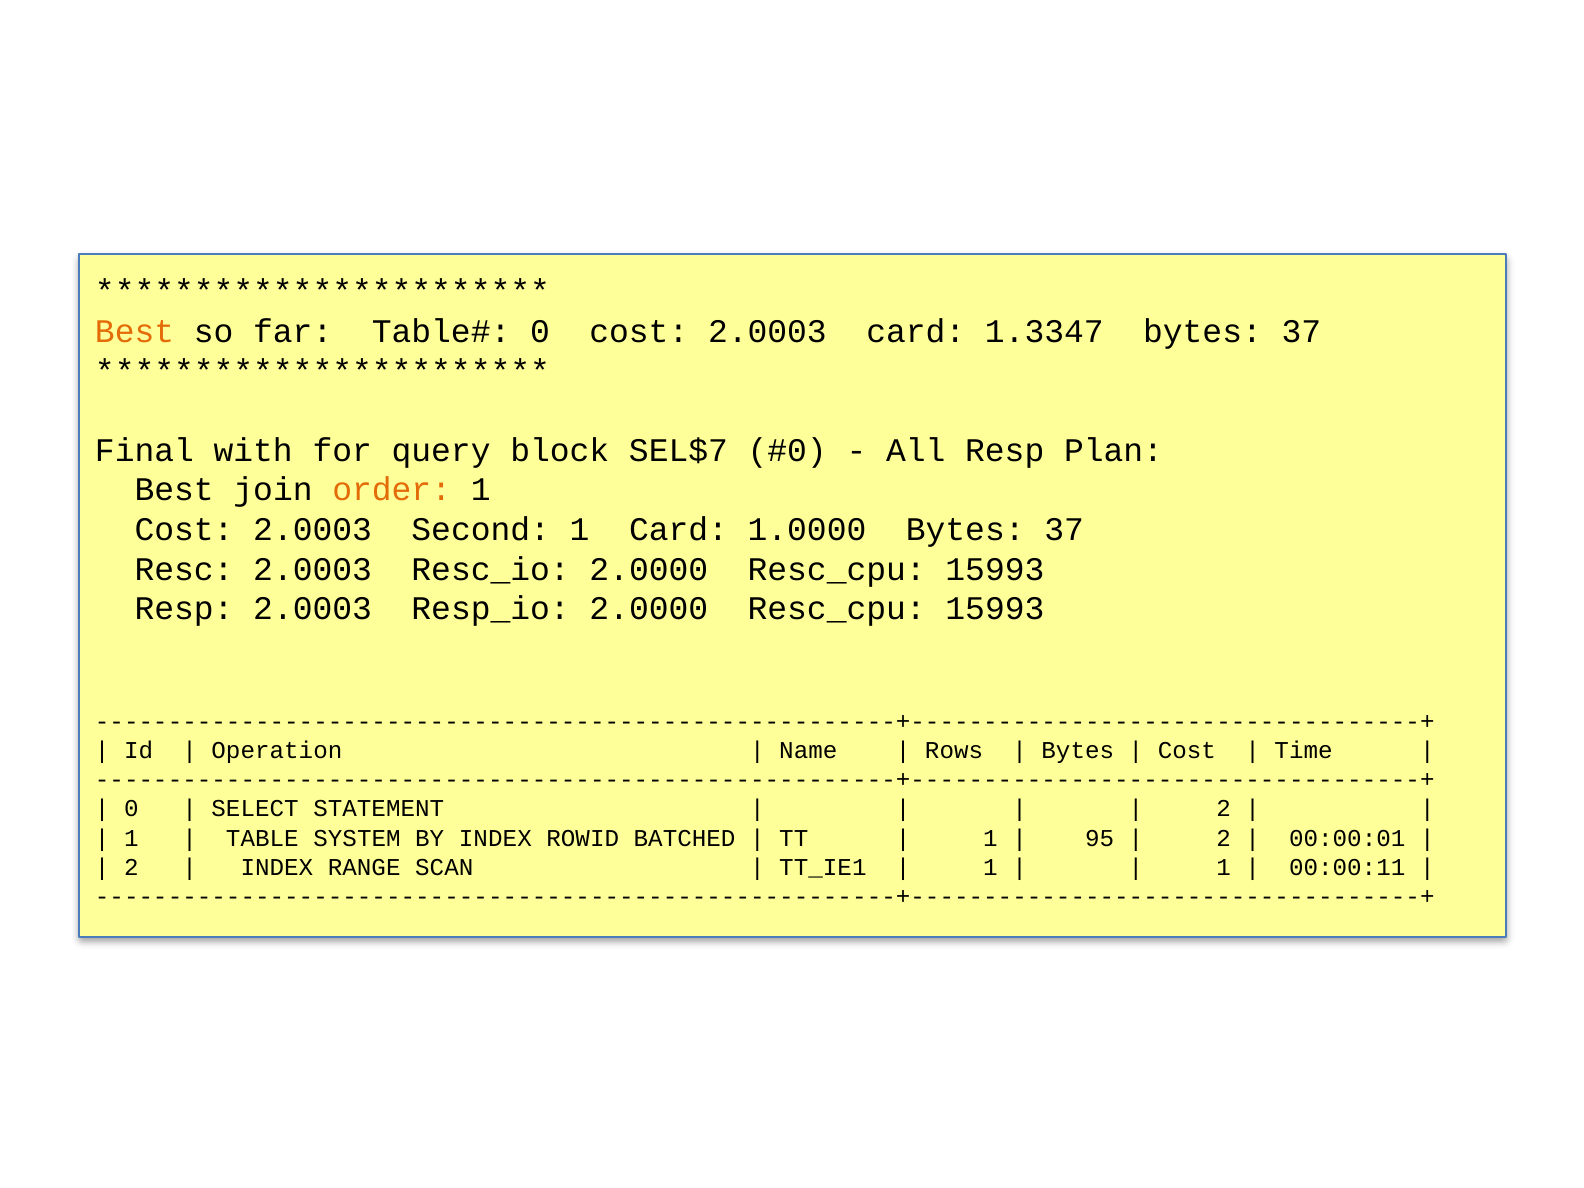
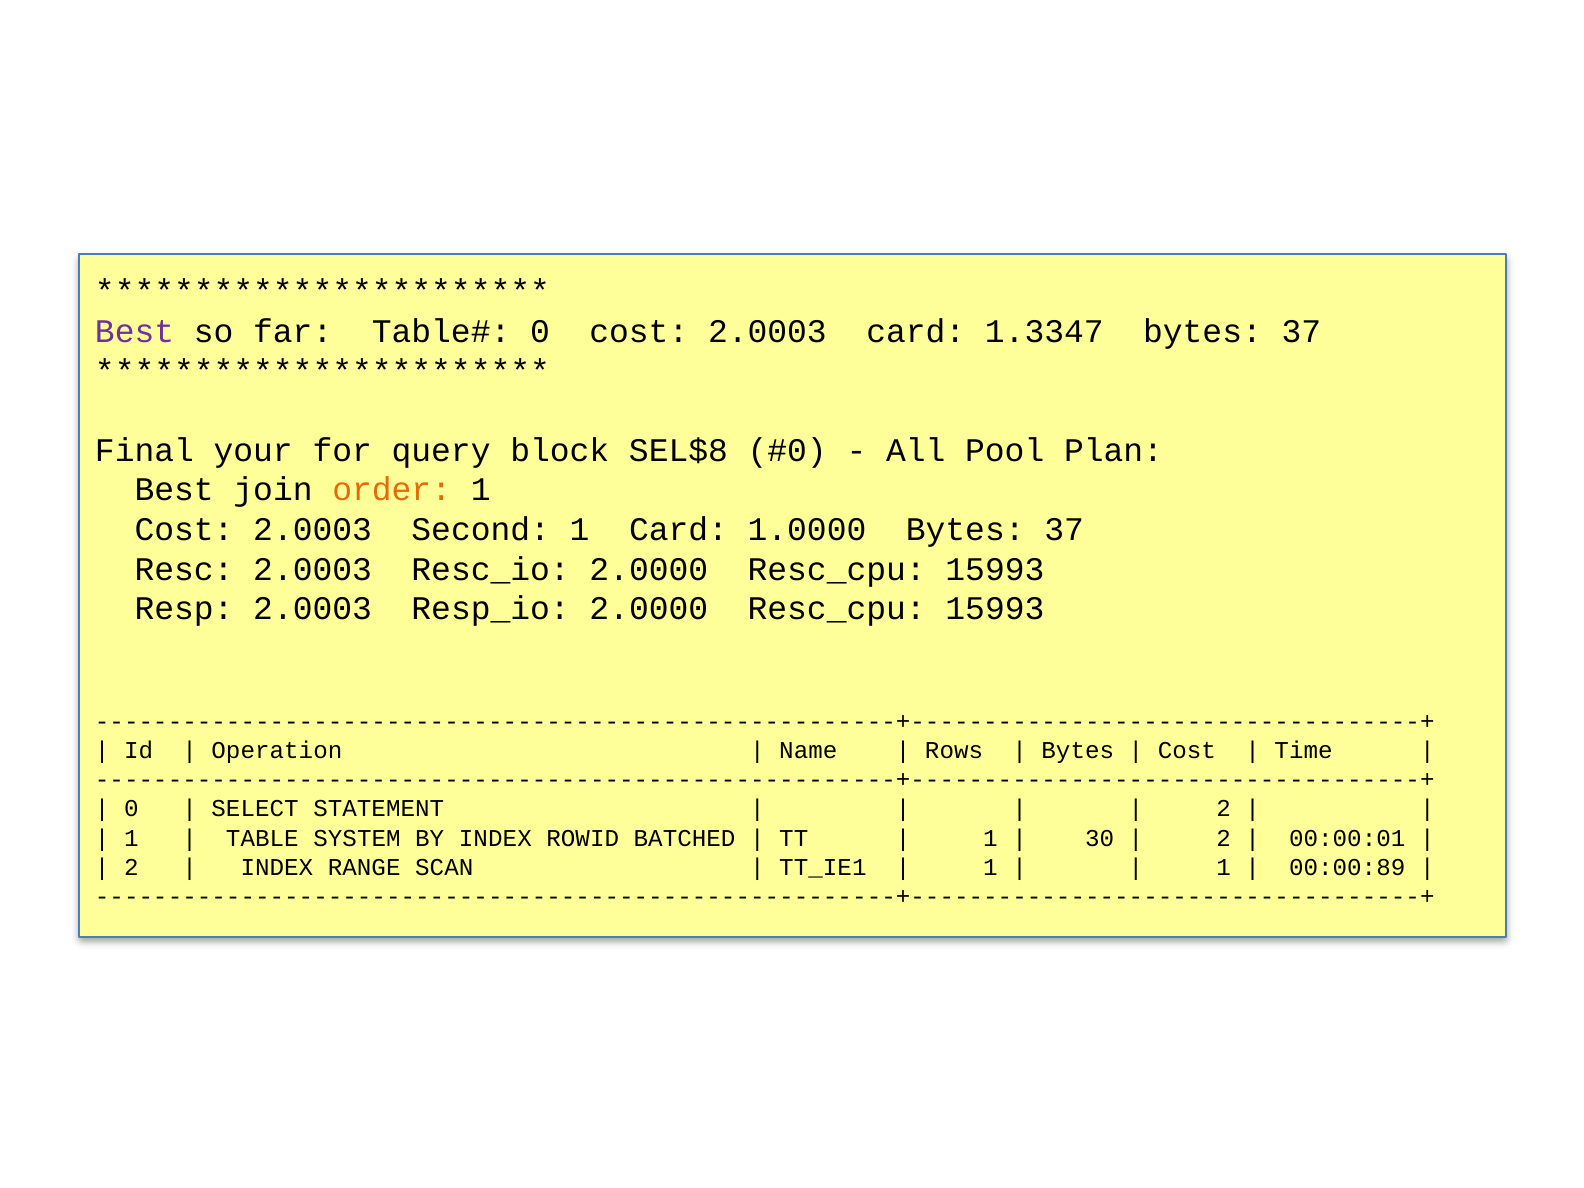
Best colour: orange -> purple (135, 332)
with: with -> your (253, 450)
SEL$7: SEL$7 -> SEL$8 (678, 450)
All Resp: Resp -> Pool (1005, 450)
95: 95 -> 30 (1100, 838)
00:00:11: 00:00:11 -> 00:00:89 (1347, 867)
